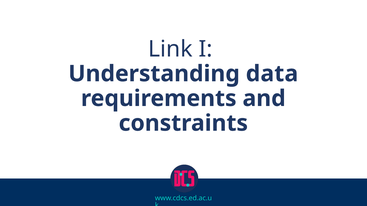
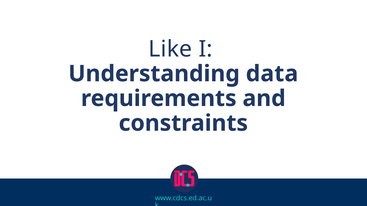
Link: Link -> Like (170, 49)
